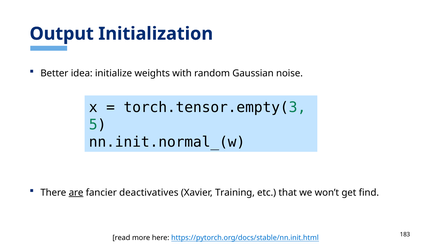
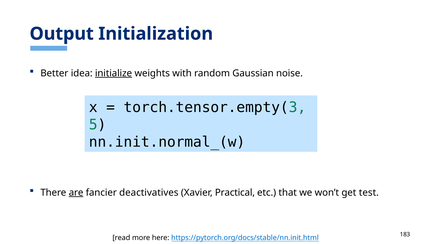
initialize underline: none -> present (114, 73)
Training: Training -> Practical (235, 192)
find: find -> test (369, 192)
